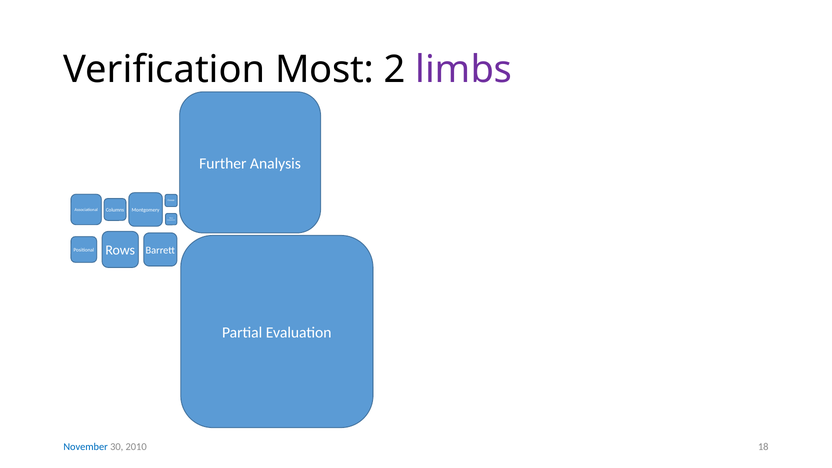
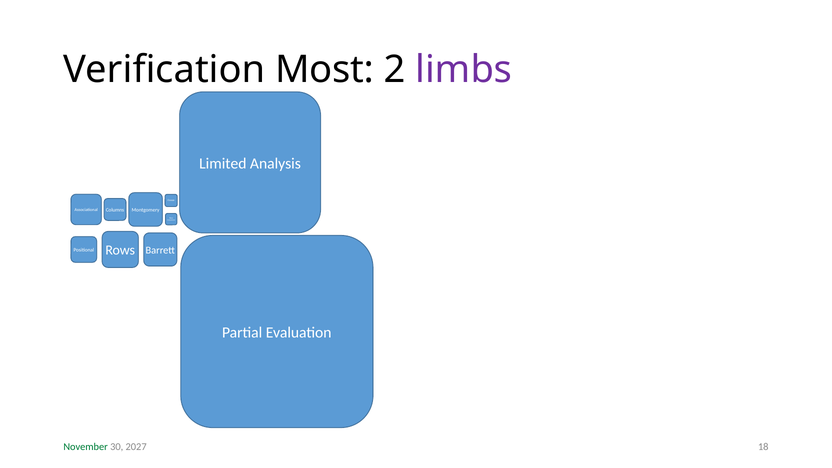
Further: Further -> Limited (223, 163)
November colour: blue -> green (86, 447)
2010: 2010 -> 2027 (136, 447)
